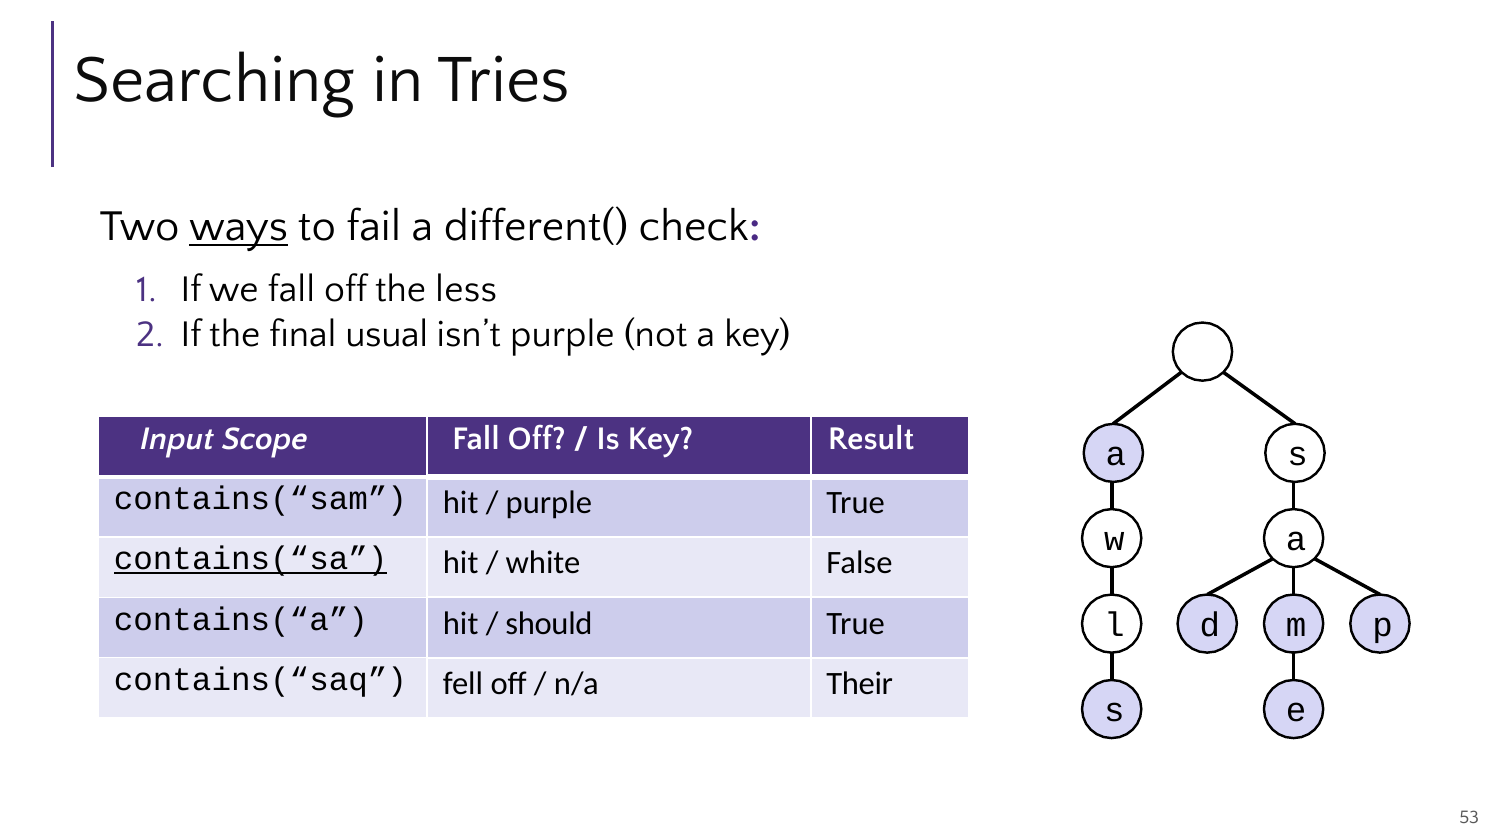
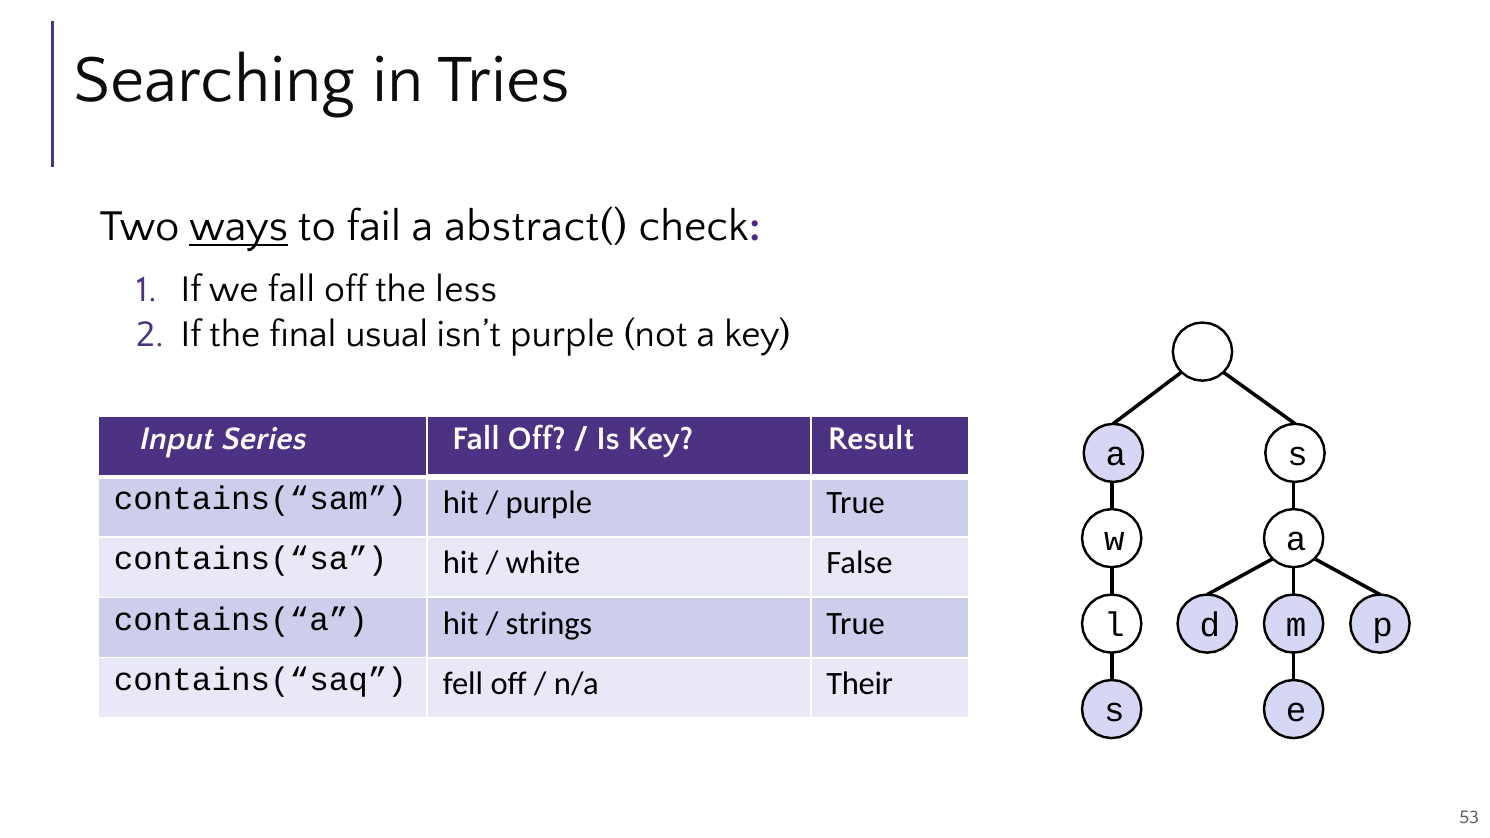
different(: different( -> abstract( (536, 226)
Scope: Scope -> Series (265, 439)
contains(“sa underline: present -> none (251, 559)
should: should -> strings (549, 623)
